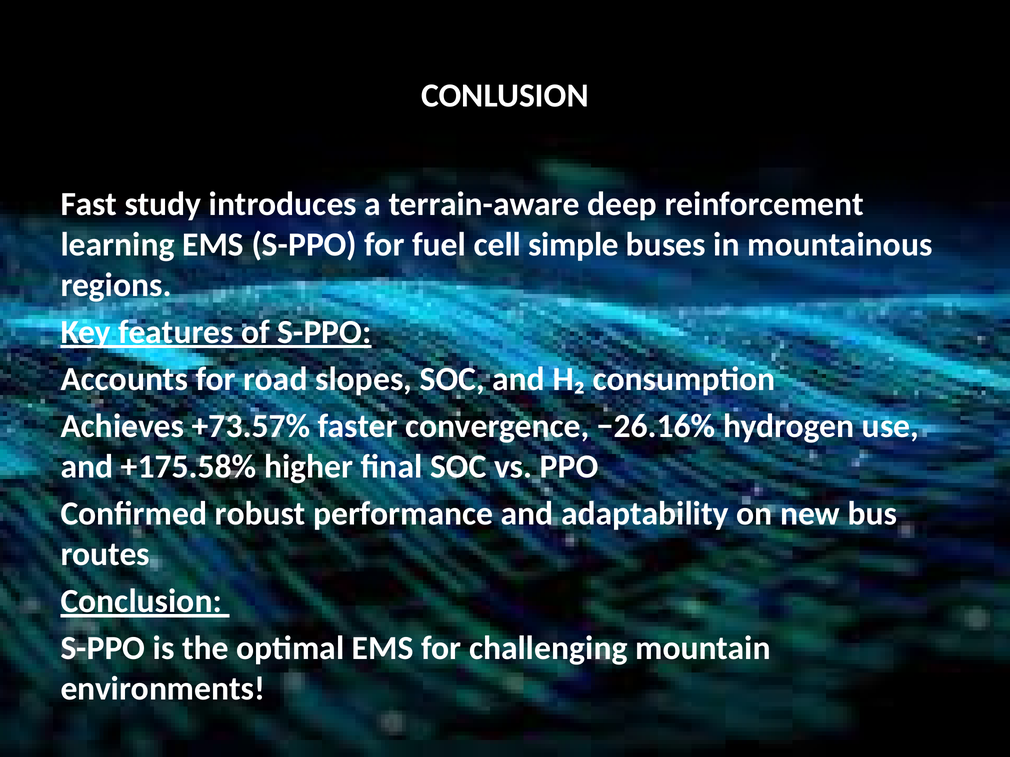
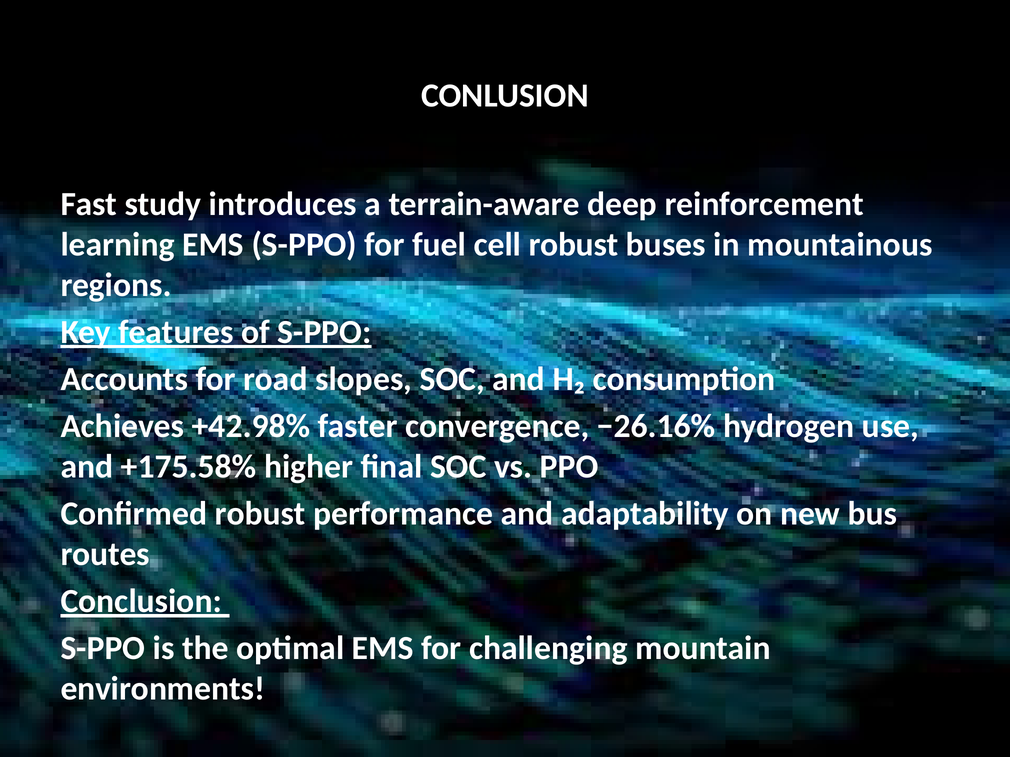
cell simple: simple -> robust (574, 245)
+73.57%: +73.57% -> +42.98% (251, 427)
